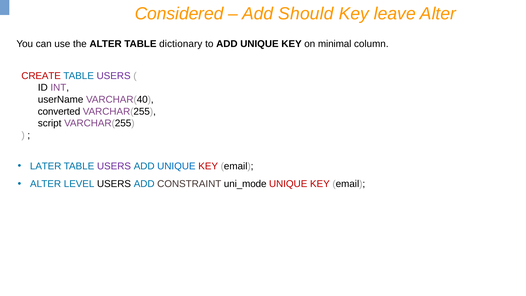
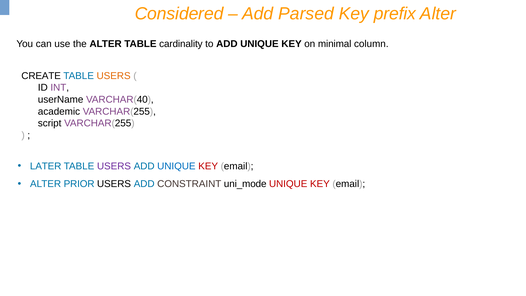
Should: Should -> Parsed (306, 14)
leave: leave -> prefix (395, 14)
dictionary: dictionary -> cardinality (181, 44)
CREATE colour: red -> black (41, 76)
USERS colour: purple -> orange (114, 76)
converted: converted -> academic (59, 111)
LEVEL: LEVEL -> PRIOR (79, 184)
